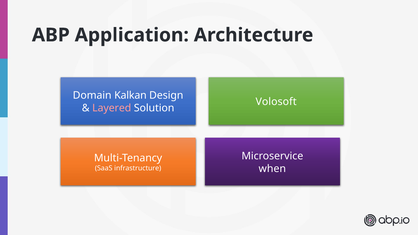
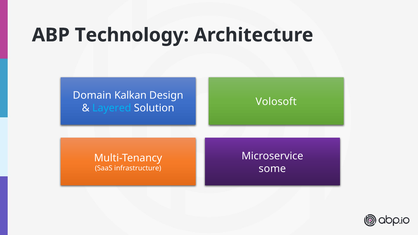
Application: Application -> Technology (132, 35)
Layered colour: pink -> light blue (112, 108)
when: when -> some (272, 169)
